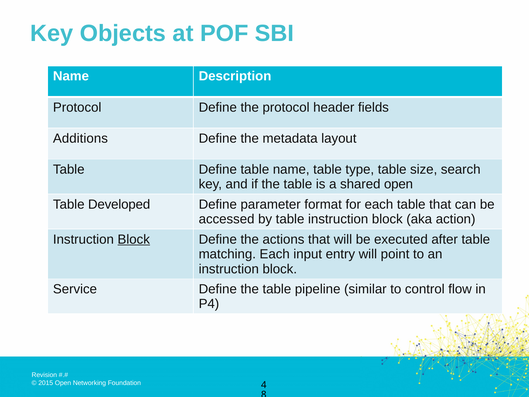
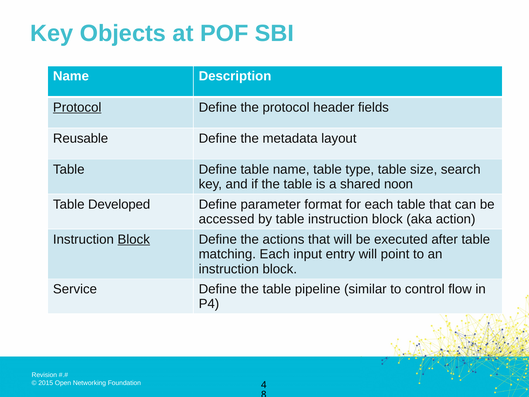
Protocol underline: none -> present (77, 107)
Additions: Additions -> Reusable (81, 138)
shared open: open -> noon (399, 184)
